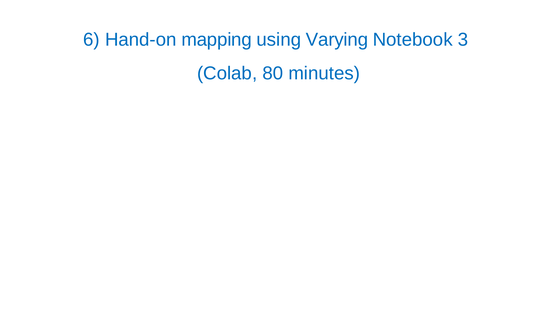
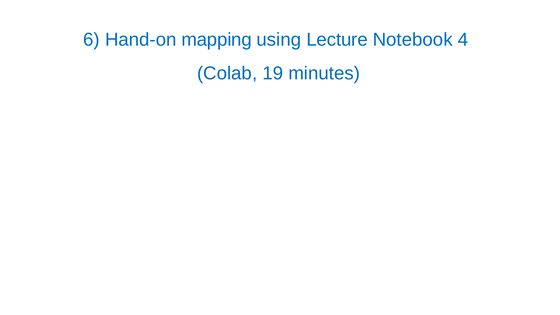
Varying: Varying -> Lecture (337, 40)
3: 3 -> 4 (463, 40)
80: 80 -> 19 (273, 73)
